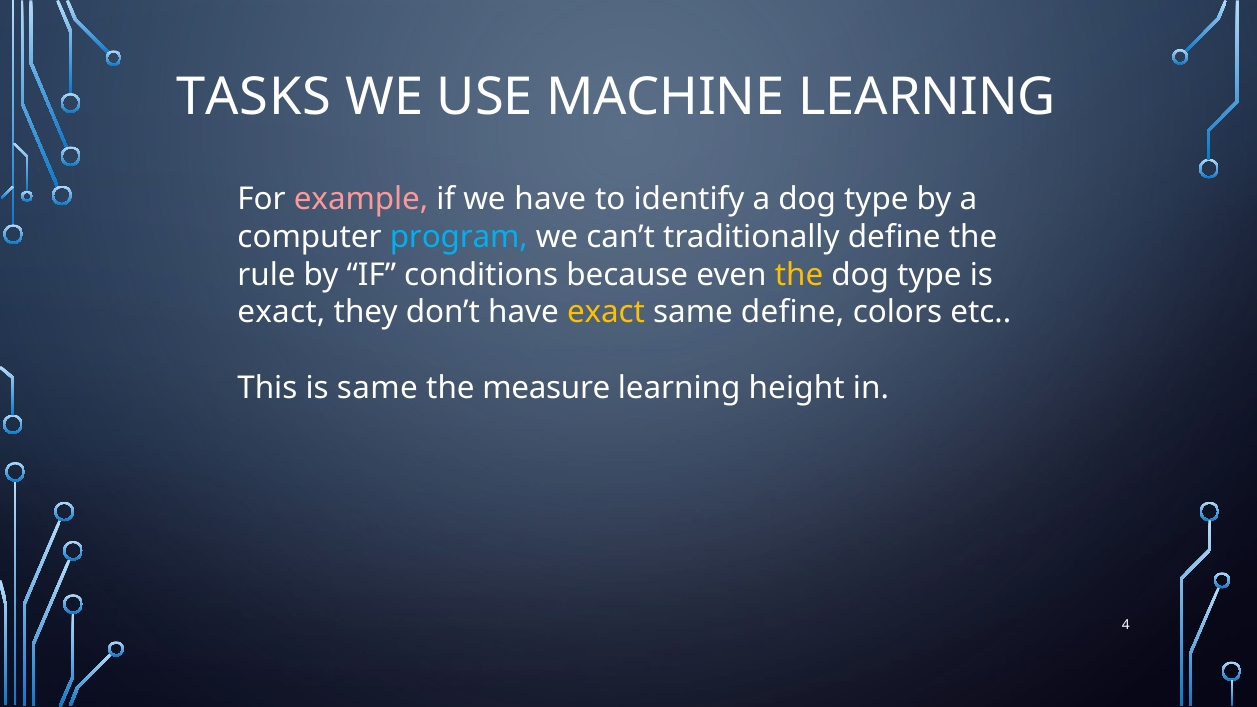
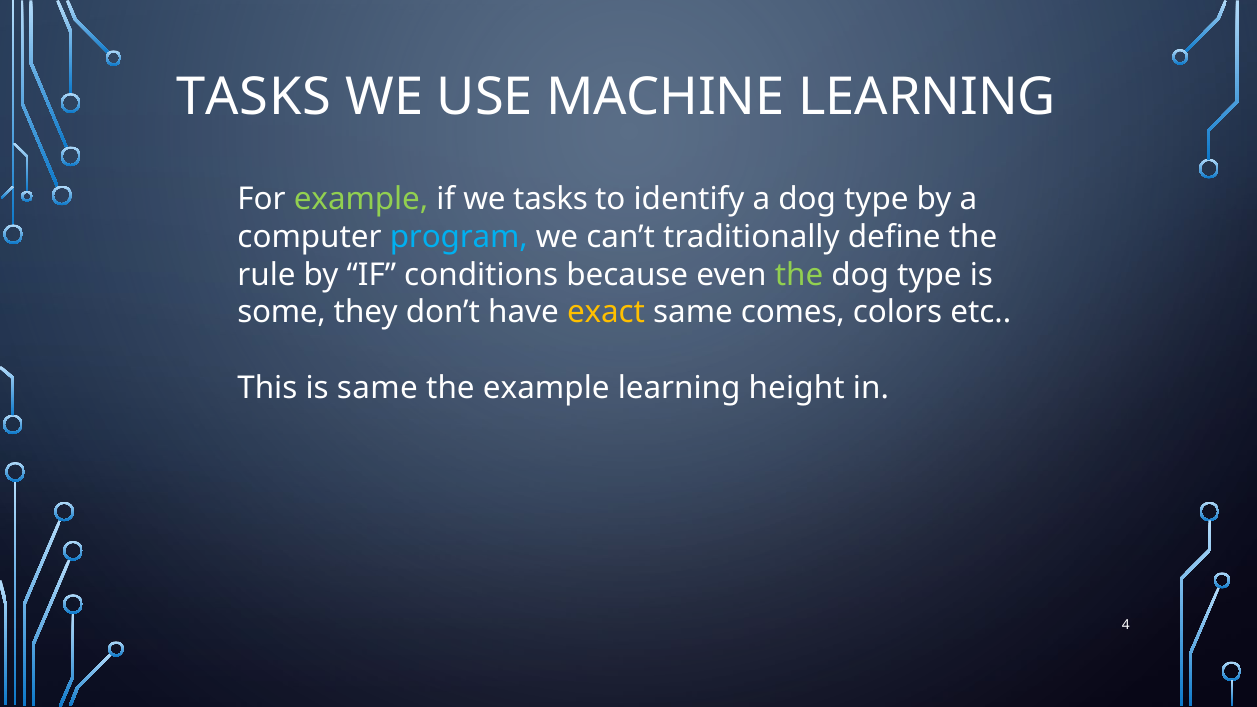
example colour: pink -> light green (361, 200)
we have: have -> tasks (551, 200)
the colour: yellow -> light green (799, 275)
exact: exact -> some (282, 313)
same define: define -> comes (793, 313)
the measure: measure -> example (546, 388)
